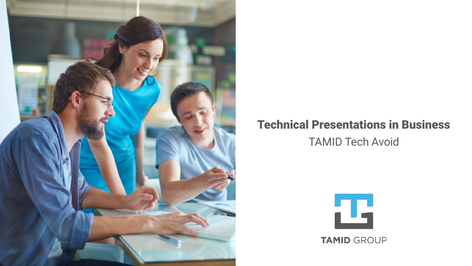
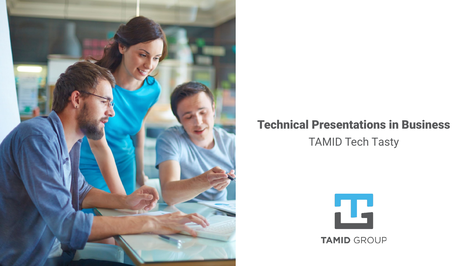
Avoid: Avoid -> Tasty (385, 142)
